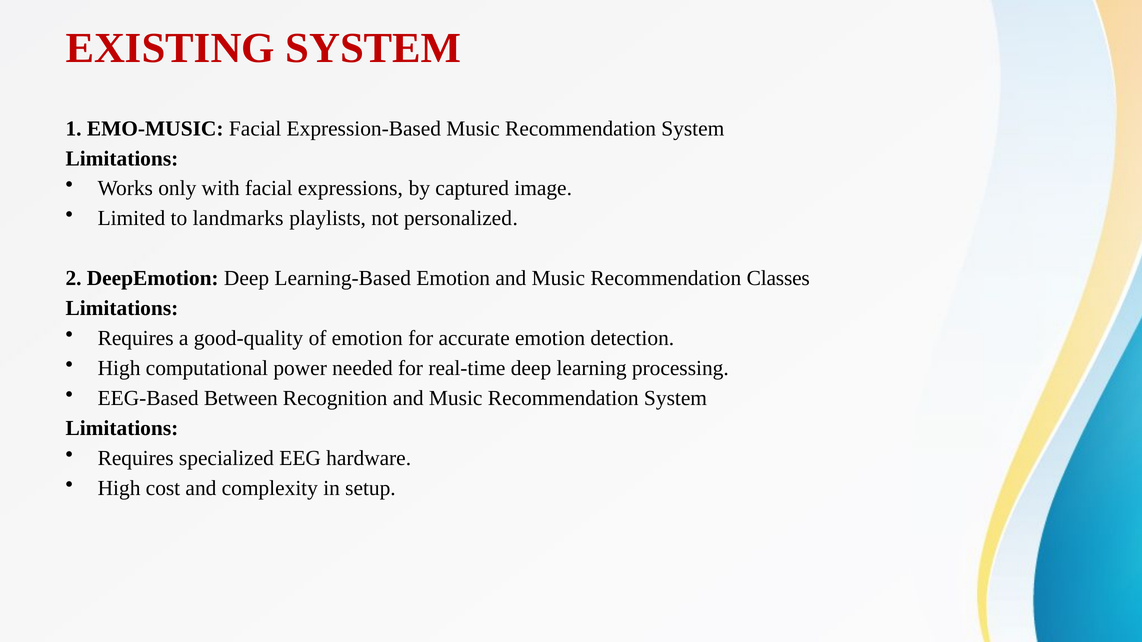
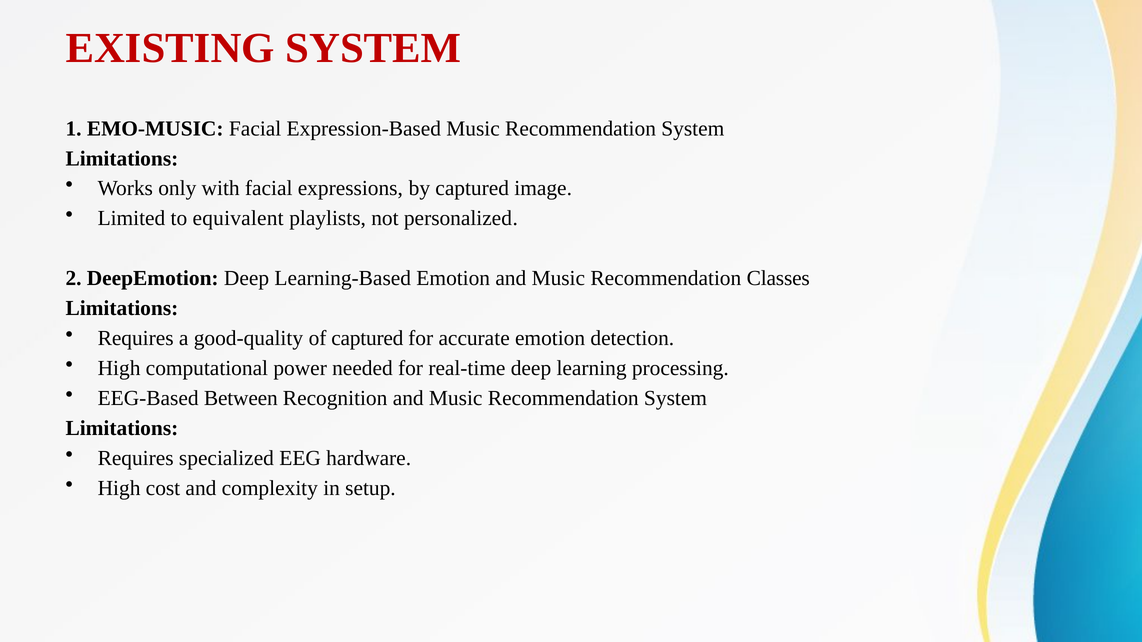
landmarks: landmarks -> equivalent (238, 219)
of emotion: emotion -> captured (367, 338)
